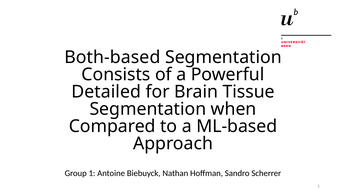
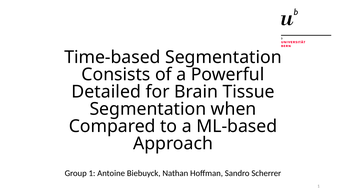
Both-based: Both-based -> Time-based (112, 57)
